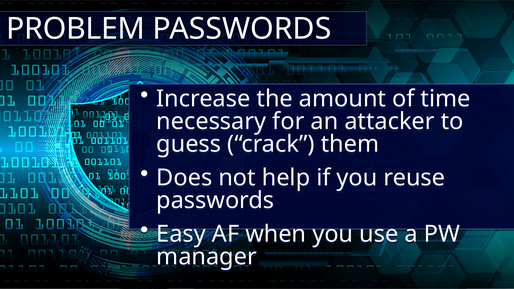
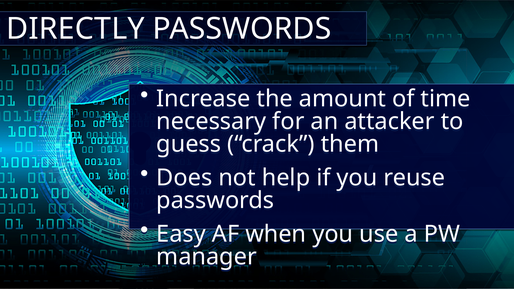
PROBLEM: PROBLEM -> DIRECTLY (75, 29)
